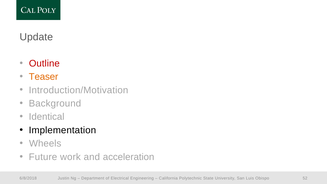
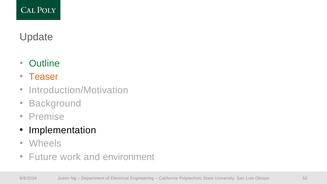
Outline colour: red -> green (44, 63)
Identical: Identical -> Premise (47, 117)
acceleration: acceleration -> environment (129, 157)
